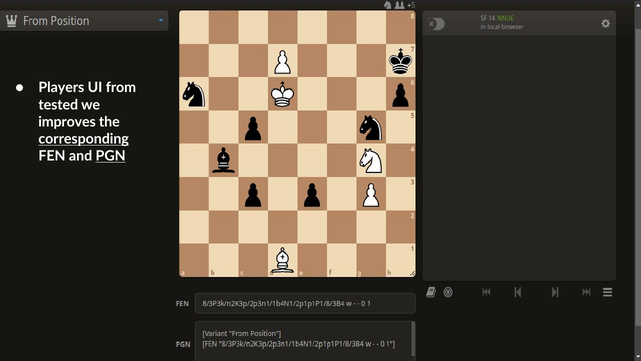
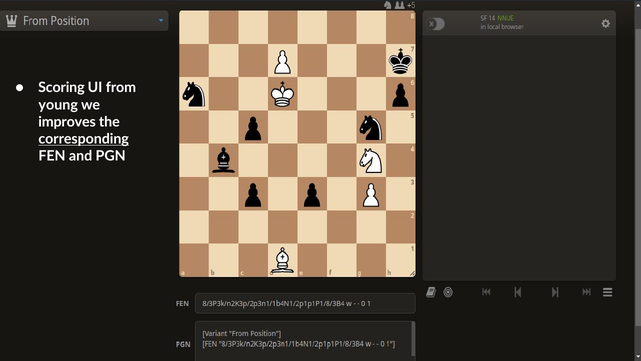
Players: Players -> Scoring (61, 88)
tested: tested -> young (58, 105)
PGN underline: present -> none (111, 156)
